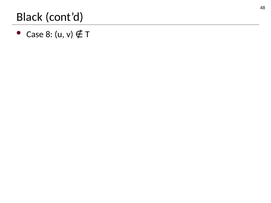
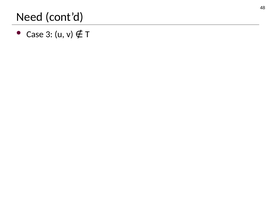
Black: Black -> Need (30, 17)
8: 8 -> 3 (49, 34)
